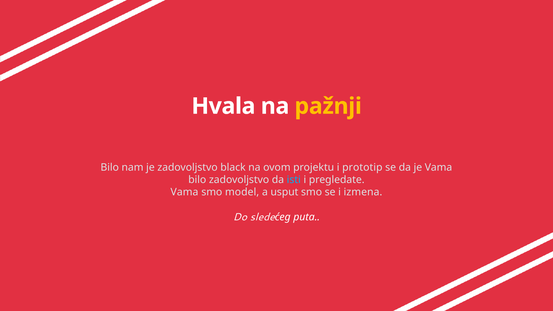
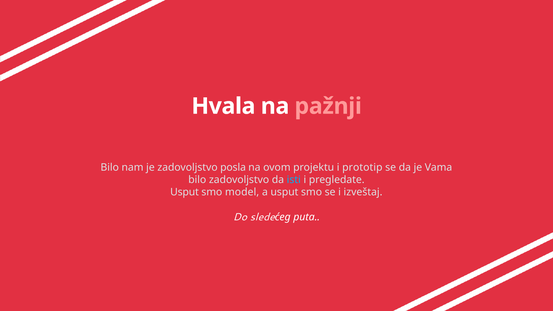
pažnji colour: yellow -> pink (328, 106)
black: black -> posla (233, 167)
Vama: Vama -> Usput (185, 192)
izmena: izmena -> izveštaj (363, 192)
